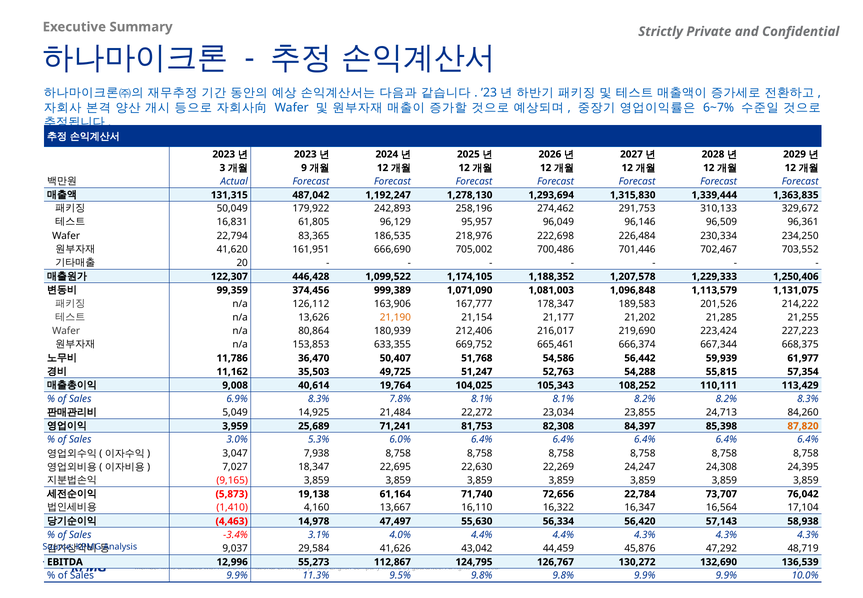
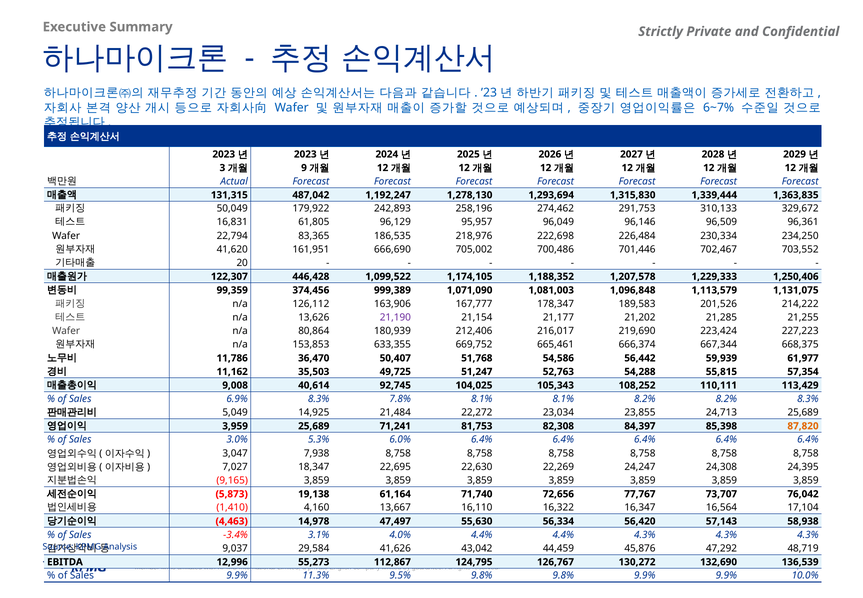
21,190 colour: orange -> purple (395, 317)
19,764: 19,764 -> 92,745 (395, 385)
24,713 84,260: 84,260 -> 25,689 (803, 412)
22,784: 22,784 -> 77,767 (640, 494)
